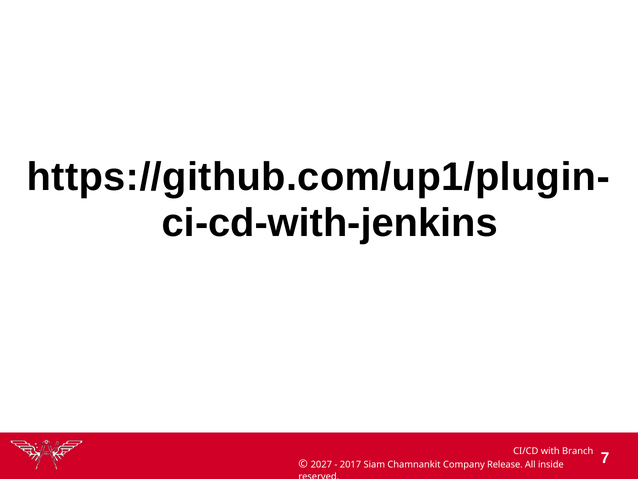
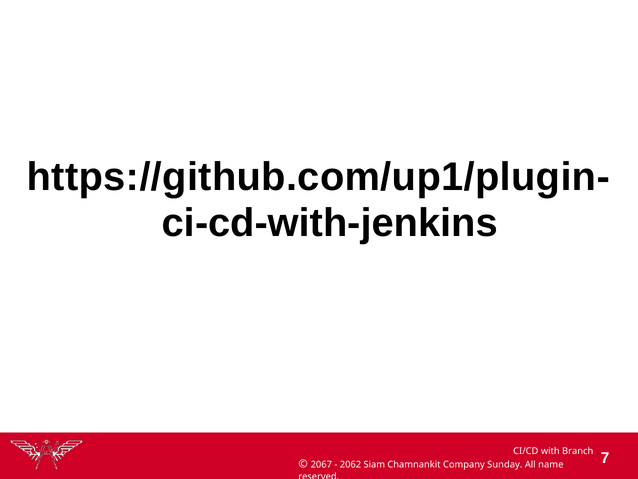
2027: 2027 -> 2067 (321, 464)
2017: 2017 -> 2062 (350, 464)
Release: Release -> Sunday (505, 464)
inside: inside -> name (551, 464)
